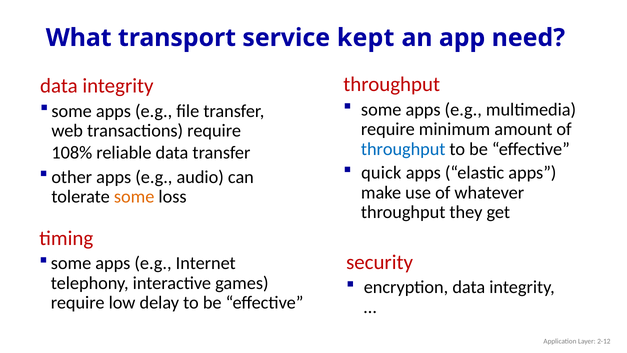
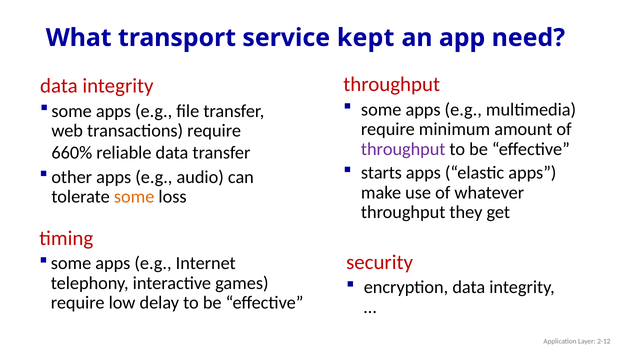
throughput colour: blue -> purple (403, 149)
108%: 108% -> 660% (72, 153)
quick: quick -> starts (381, 173)
